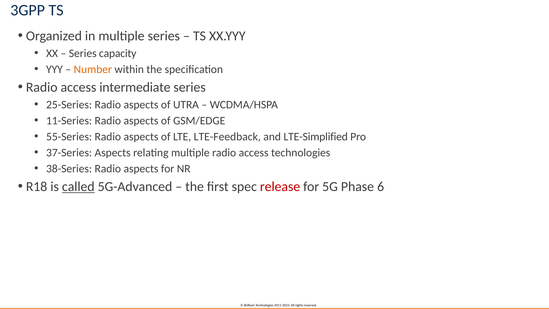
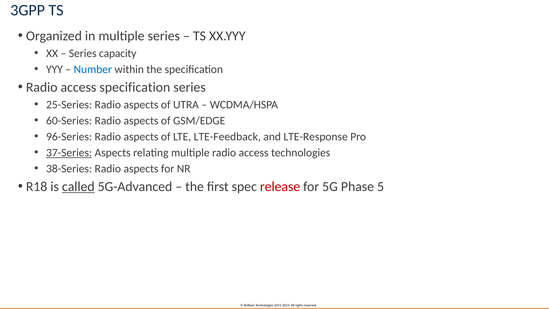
Number colour: orange -> blue (93, 69)
access intermediate: intermediate -> specification (135, 87)
11-Series: 11-Series -> 60-Series (69, 121)
55-Series: 55-Series -> 96-Series (69, 137)
LTE-Simplified: LTE-Simplified -> LTE-Response (316, 137)
37-Series underline: none -> present (69, 153)
6: 6 -> 5 (381, 187)
